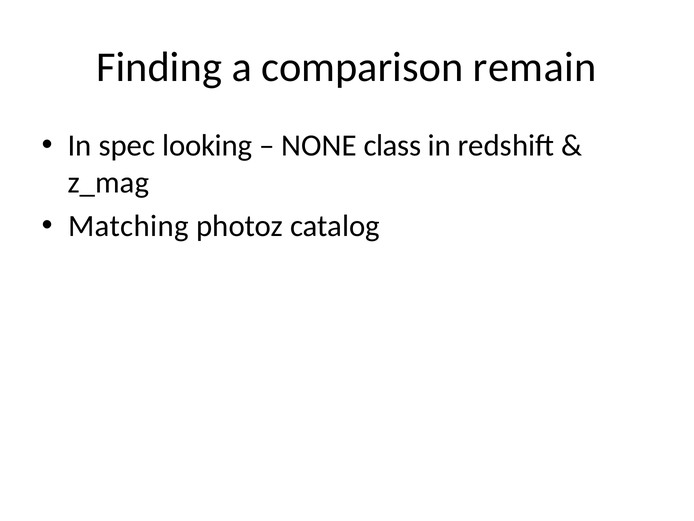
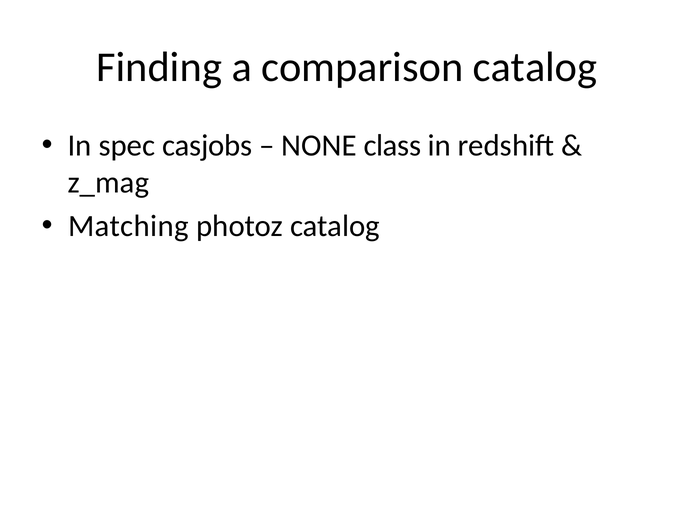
comparison remain: remain -> catalog (535, 67)
looking: looking -> casjobs (207, 146)
